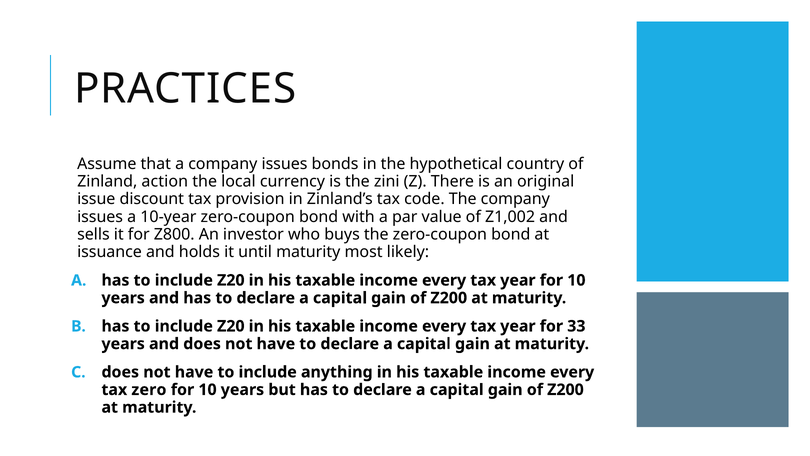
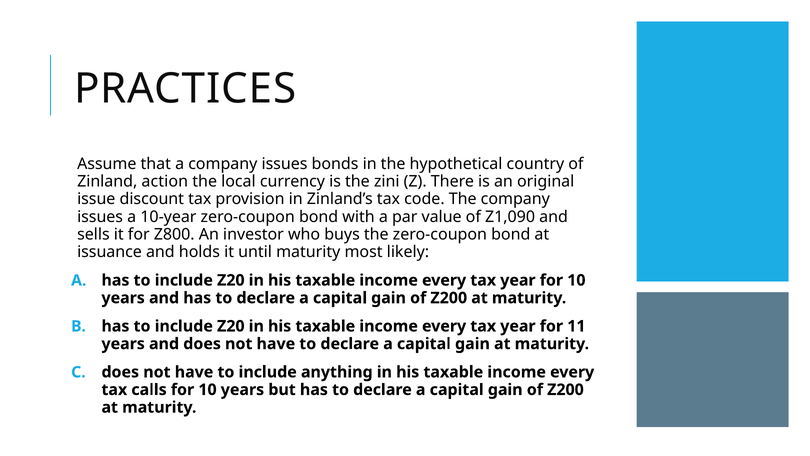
Z1,002: Z1,002 -> Z1,090 (510, 217)
33: 33 -> 11 (576, 326)
zero: zero -> calls (149, 389)
